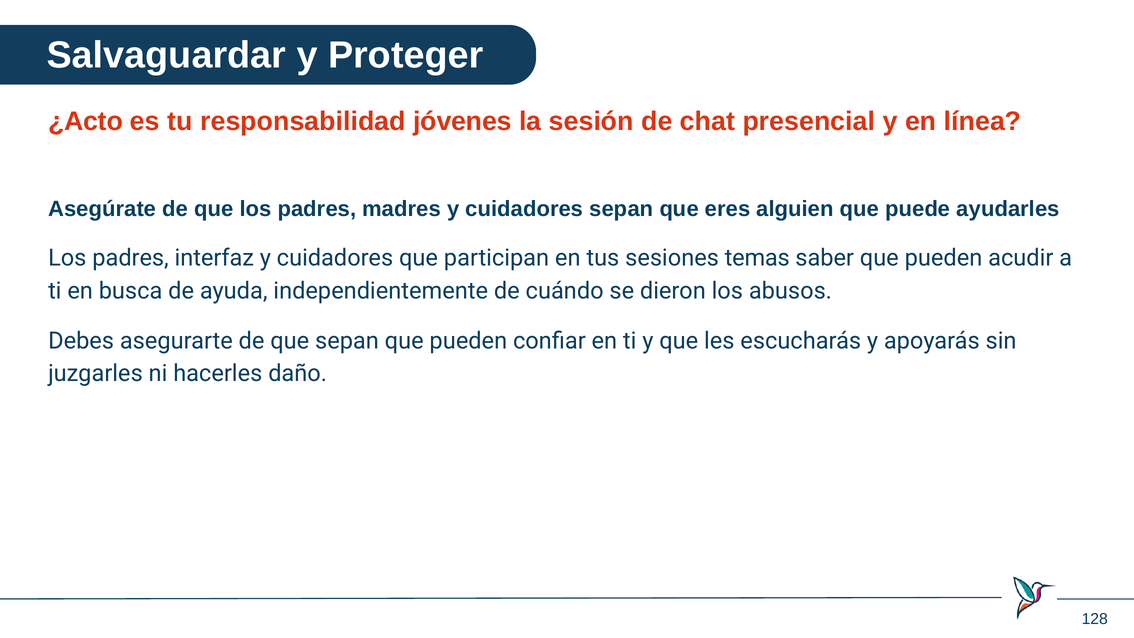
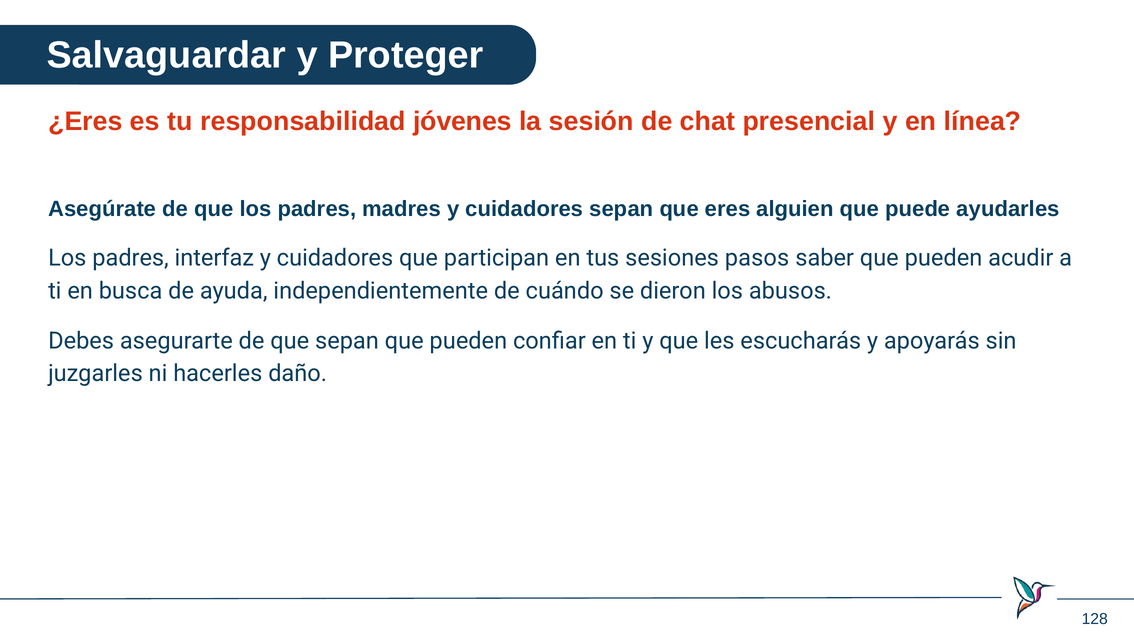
¿Acto: ¿Acto -> ¿Eres (85, 122)
temas: temas -> pasos (757, 258)
